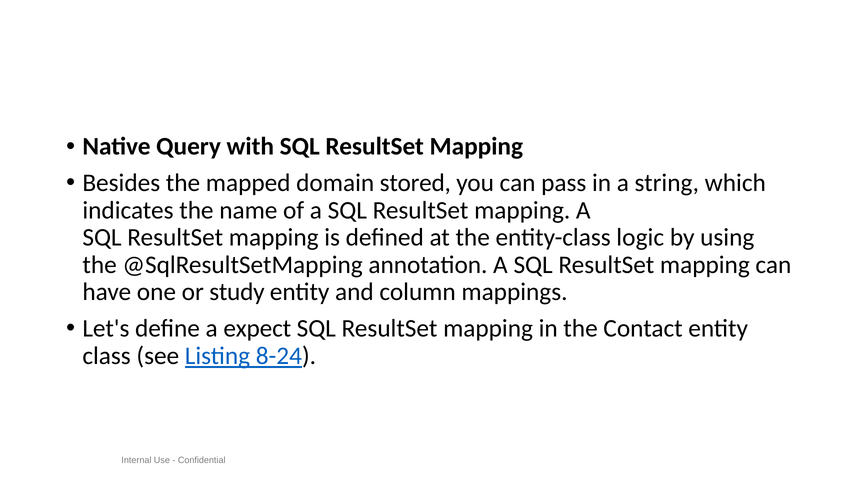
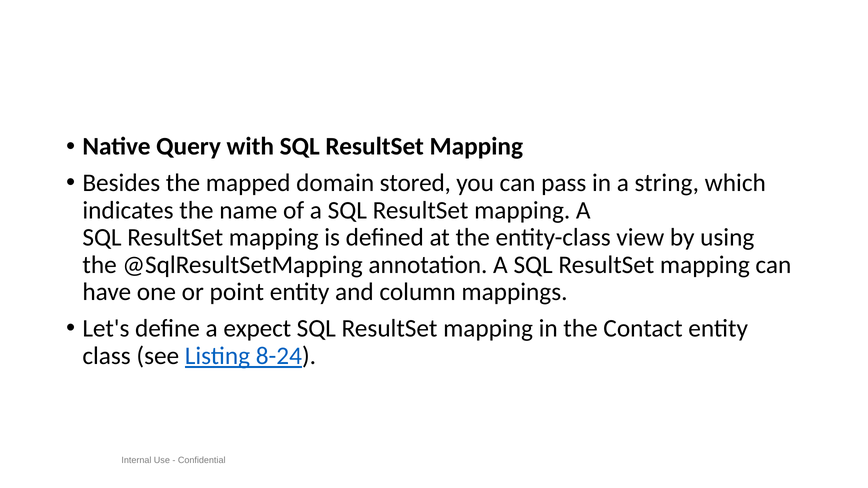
logic: logic -> view (640, 238)
study: study -> point (237, 292)
